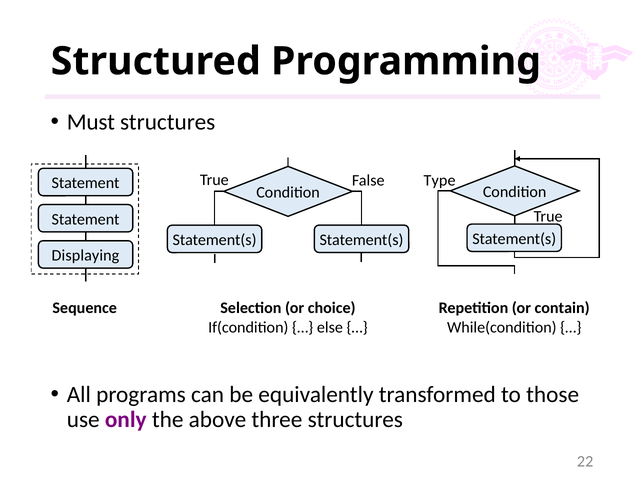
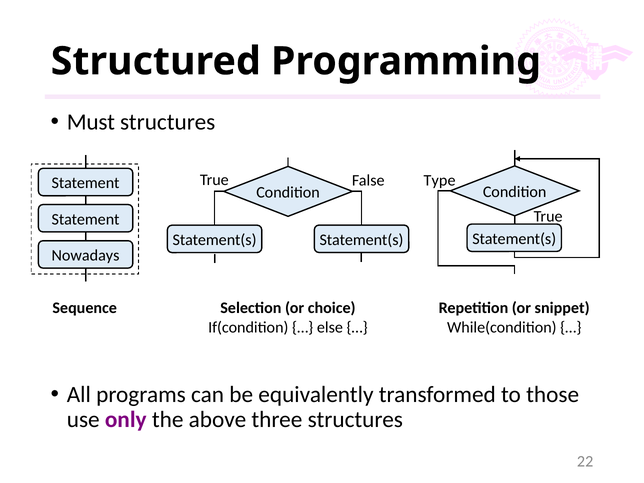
Displaying: Displaying -> Nowadays (86, 256)
contain: contain -> snippet (562, 308)
